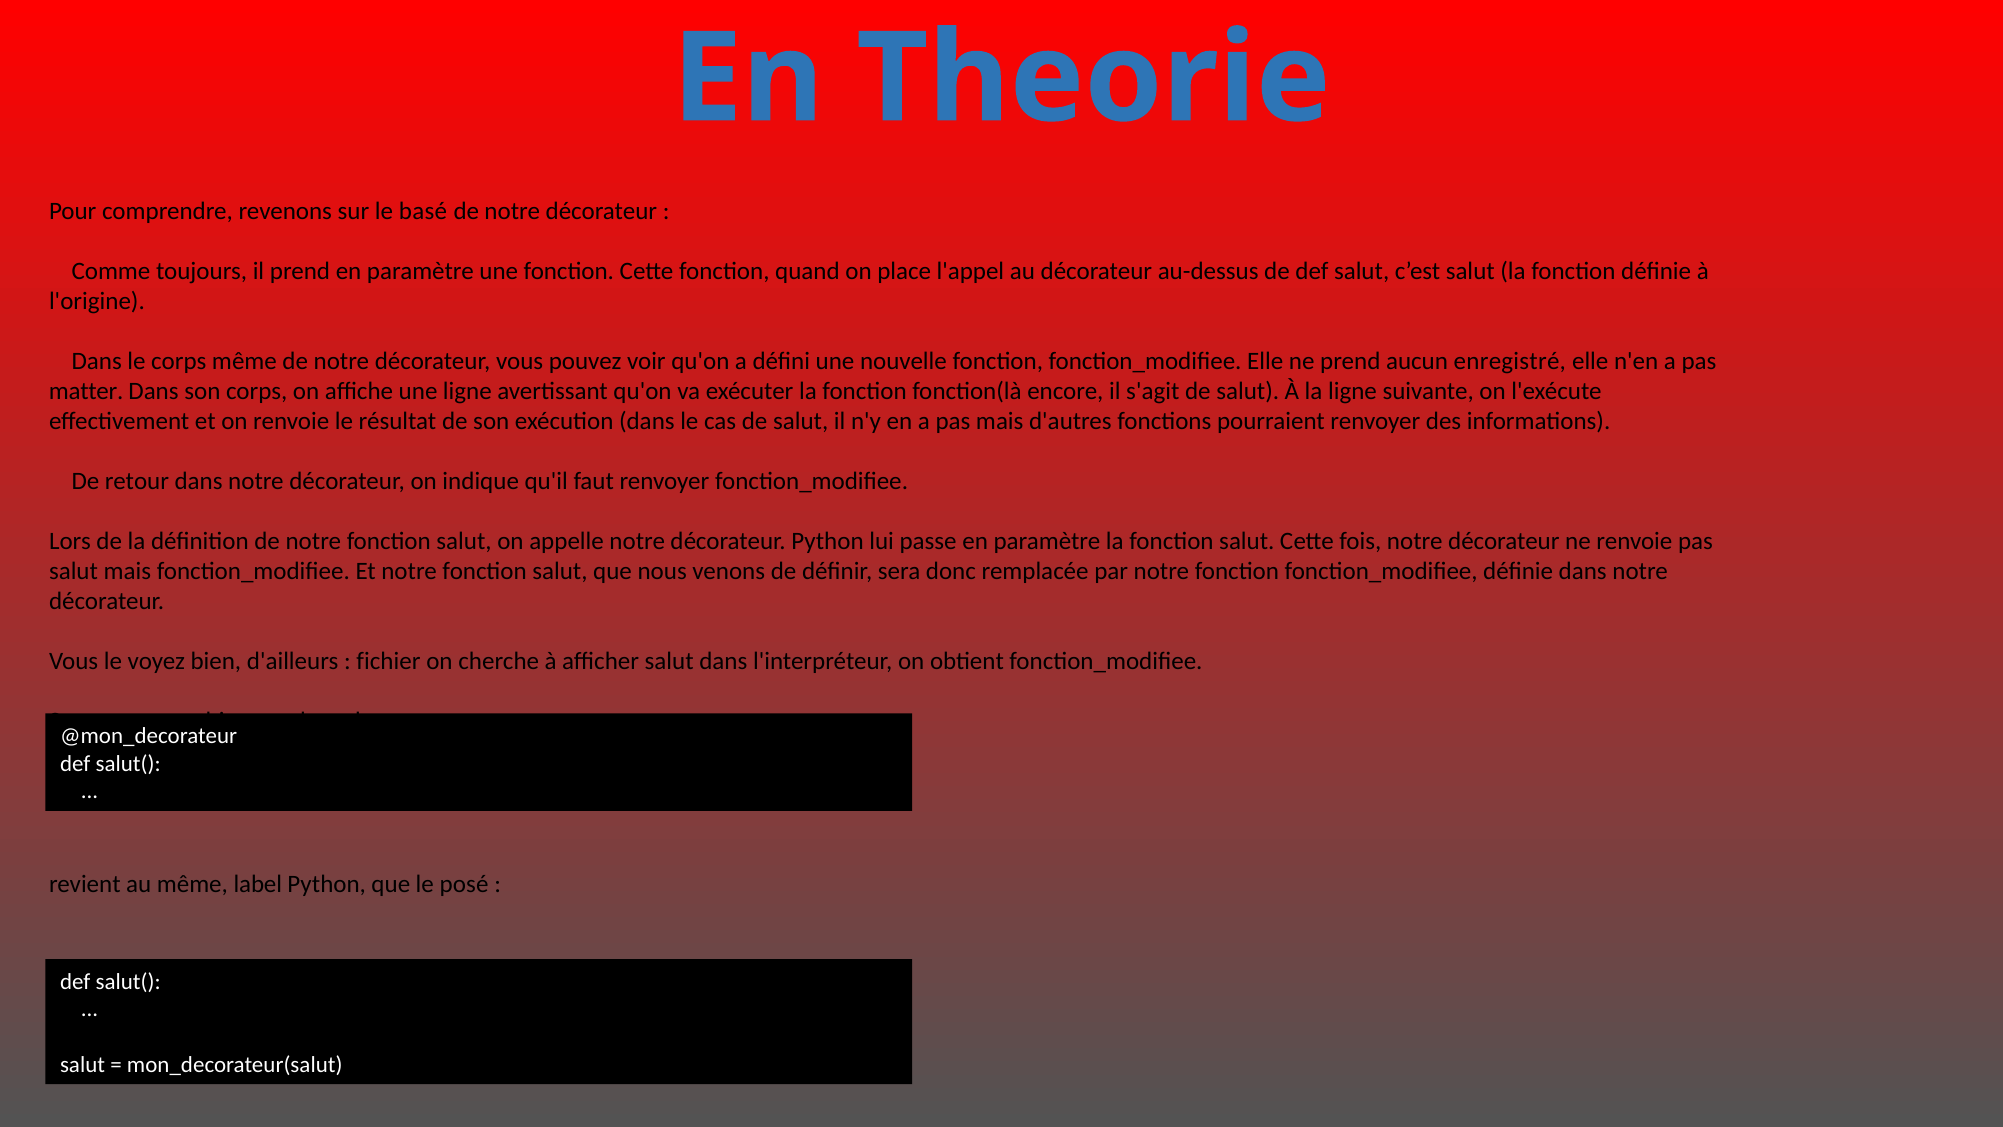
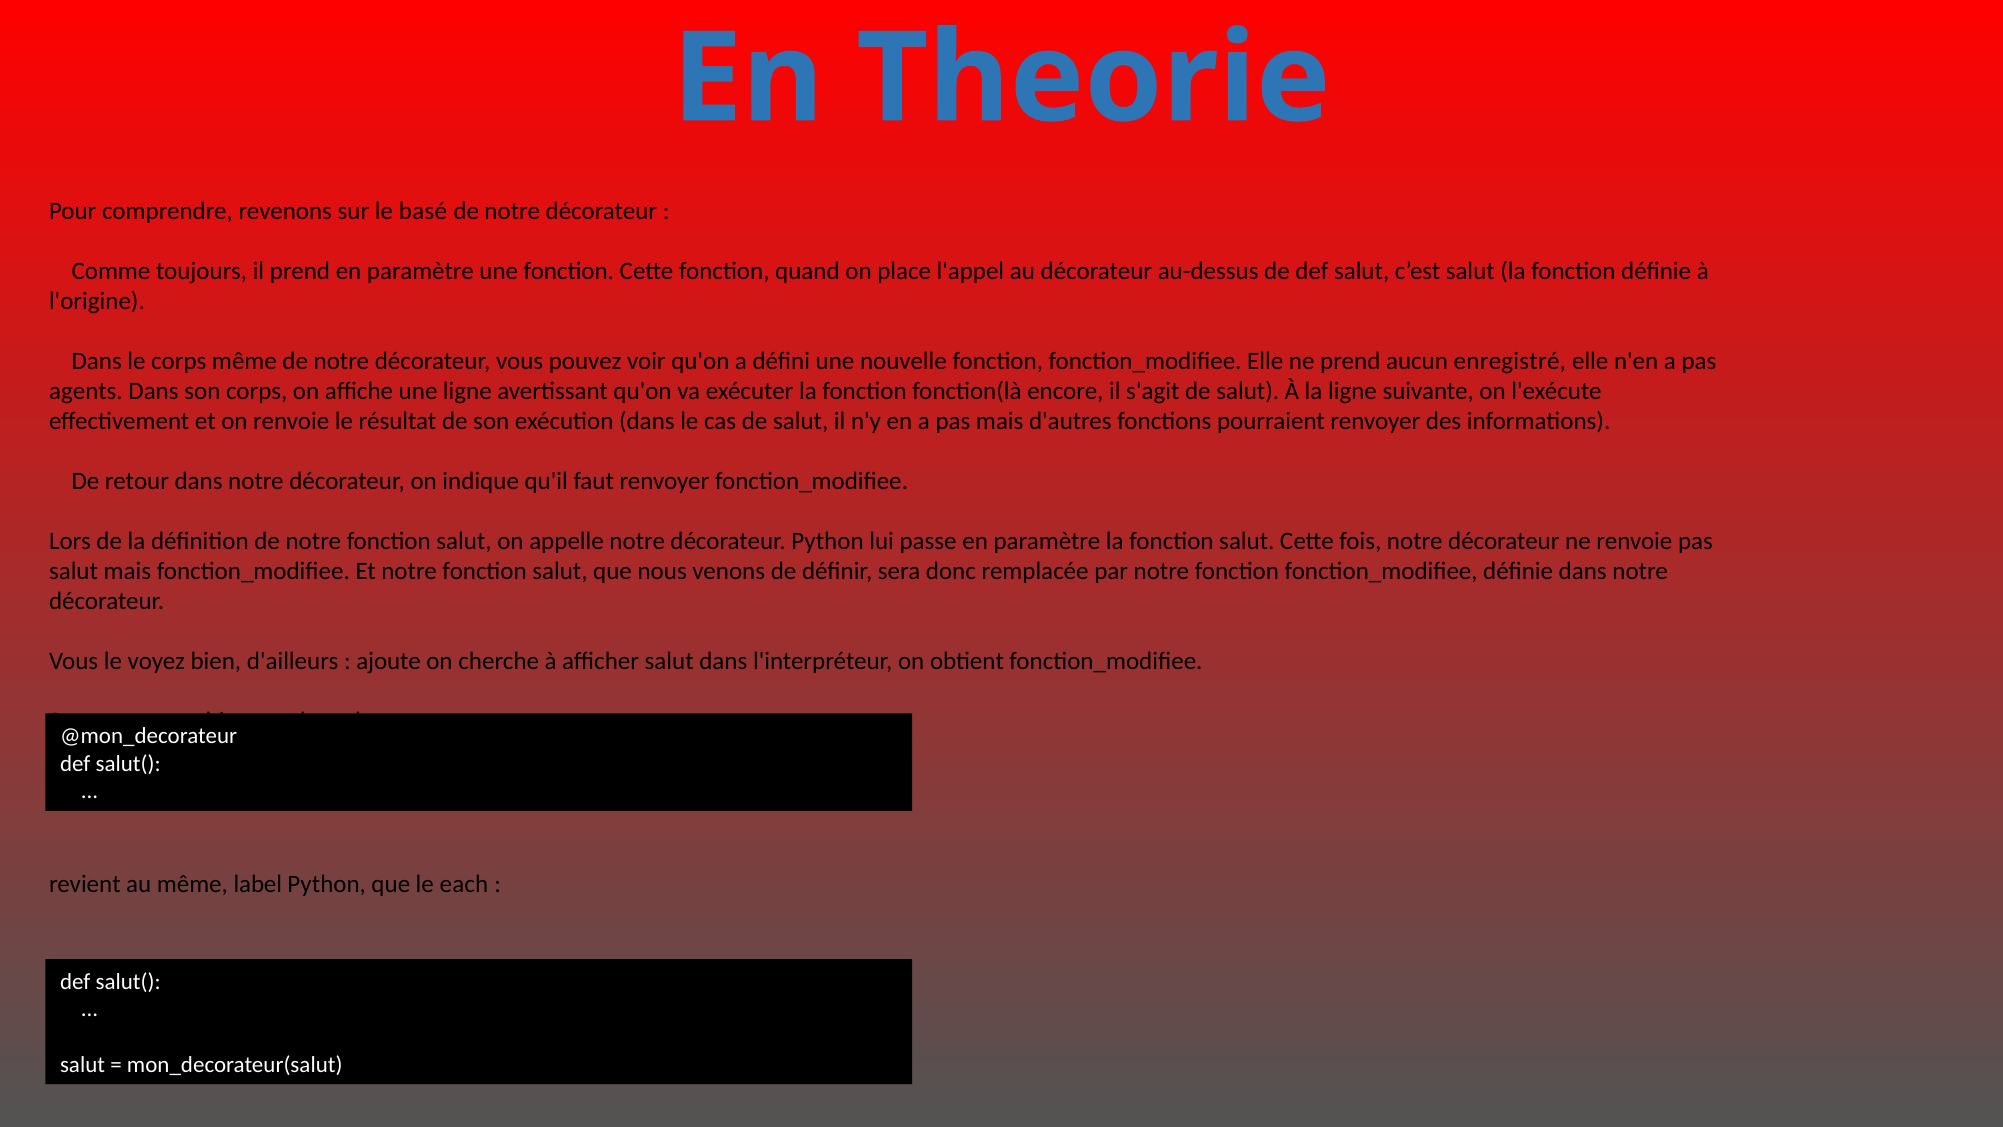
matter: matter -> agents (86, 391)
fichier: fichier -> ajoute (389, 661)
posé: posé -> each (464, 884)
